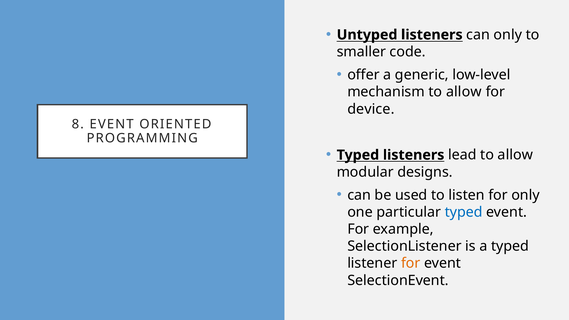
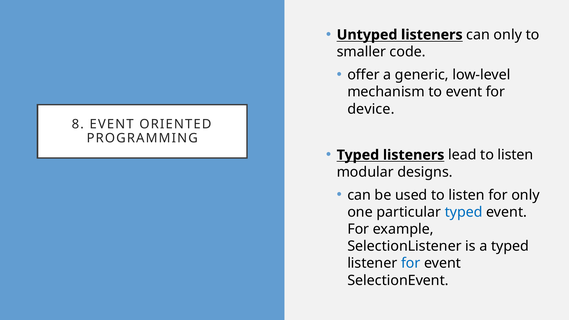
mechanism to allow: allow -> event (464, 92)
lead to allow: allow -> listen (515, 155)
for colour: orange -> blue (411, 263)
